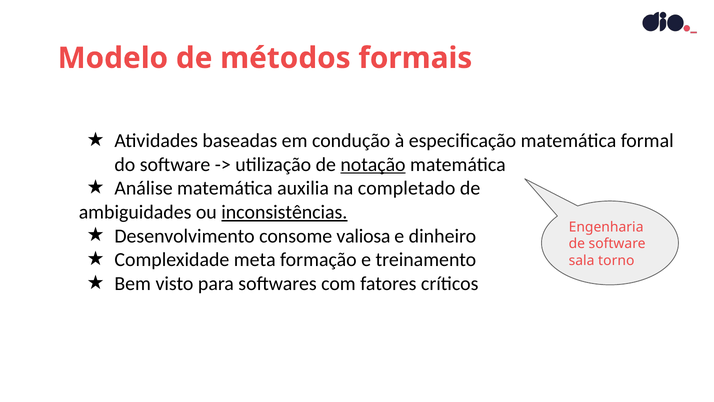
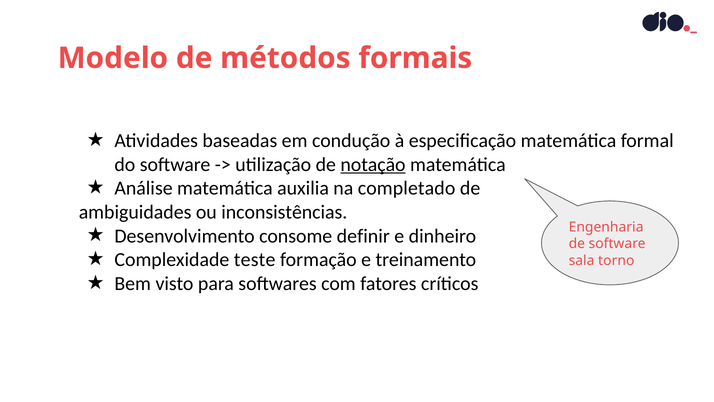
inconsistências underline: present -> none (284, 212)
valiosa: valiosa -> definir (363, 236)
meta: meta -> teste (255, 260)
